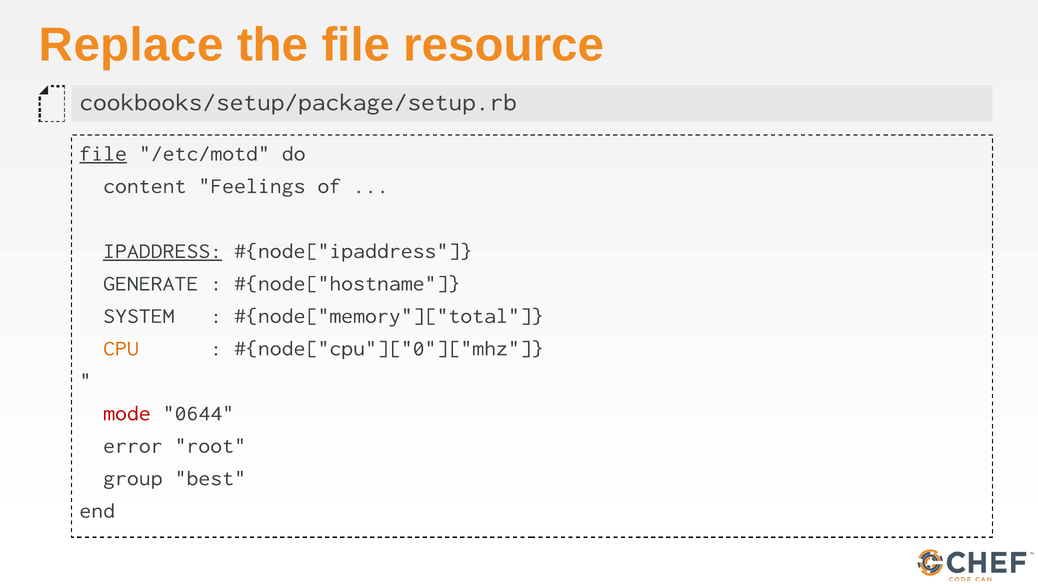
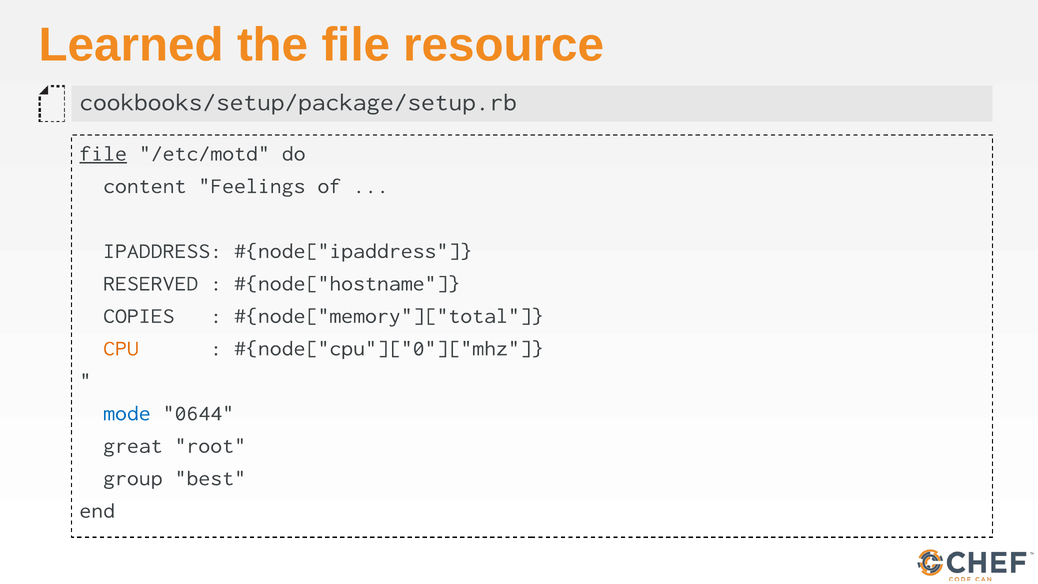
Replace: Replace -> Learned (131, 45)
IPADDRESS underline: present -> none (163, 251)
GENERATE: GENERATE -> RESERVED (151, 283)
SYSTEM: SYSTEM -> COPIES (139, 316)
mode colour: red -> blue (127, 413)
error: error -> great (133, 445)
